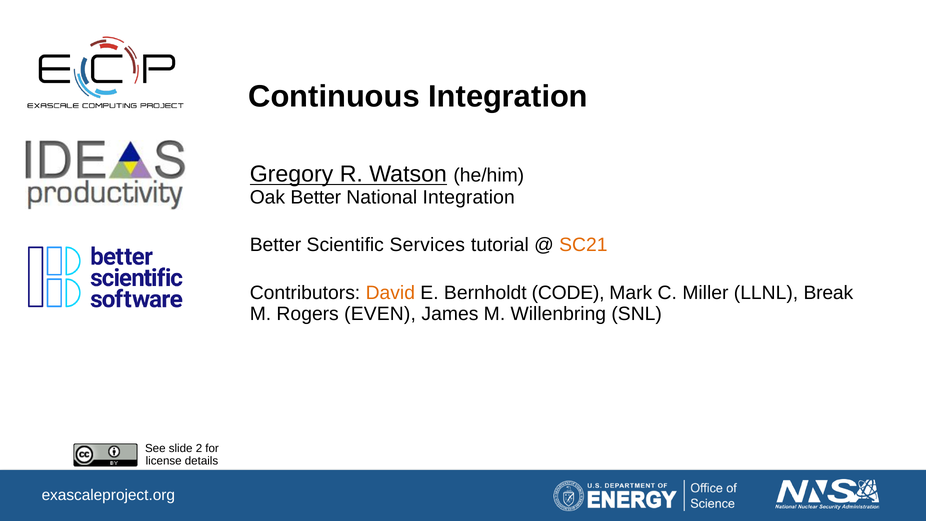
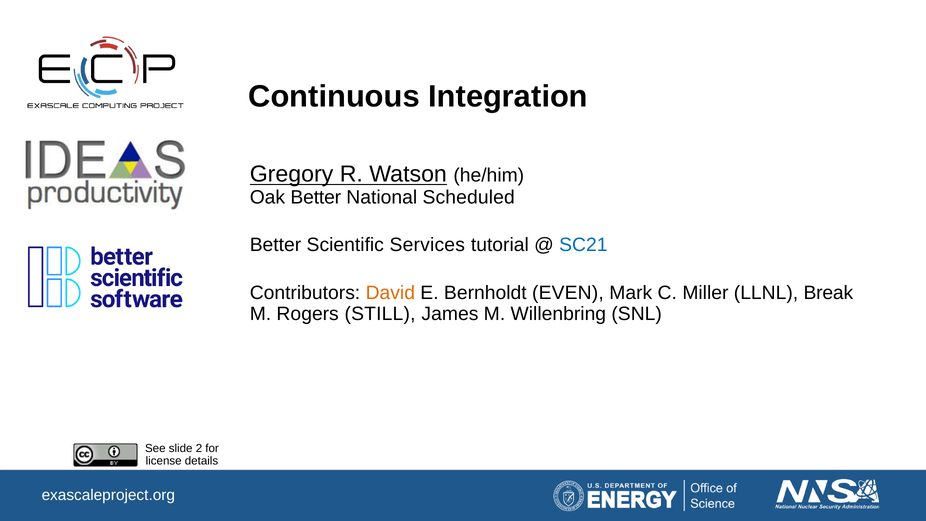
National Integration: Integration -> Scheduled (469, 197)
SC21 colour: orange -> blue (583, 245)
CODE: CODE -> EVEN (568, 293)
EVEN: EVEN -> STILL (380, 314)
